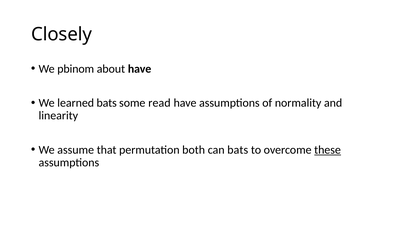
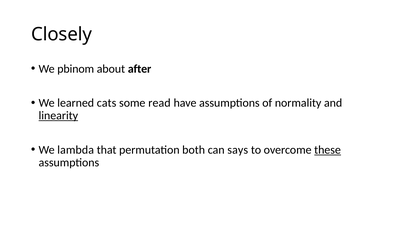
about have: have -> after (140, 69)
learned bats: bats -> cats (107, 103)
linearity underline: none -> present (58, 116)
assume: assume -> lambda (76, 150)
can bats: bats -> says (238, 150)
